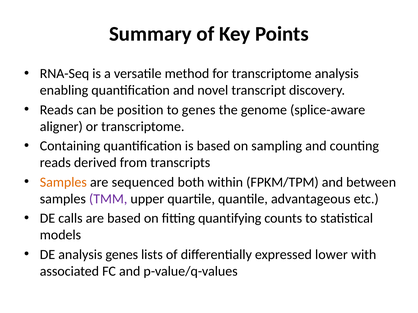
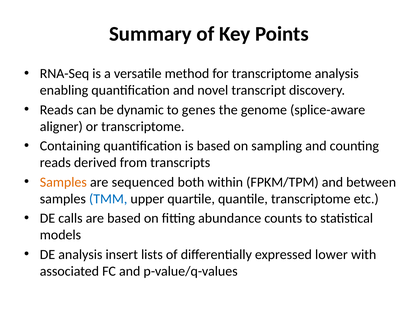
position: position -> dynamic (140, 110)
TMM colour: purple -> blue (108, 199)
quantile advantageous: advantageous -> transcriptome (311, 199)
quantifying: quantifying -> abundance (230, 219)
analysis genes: genes -> insert (122, 255)
